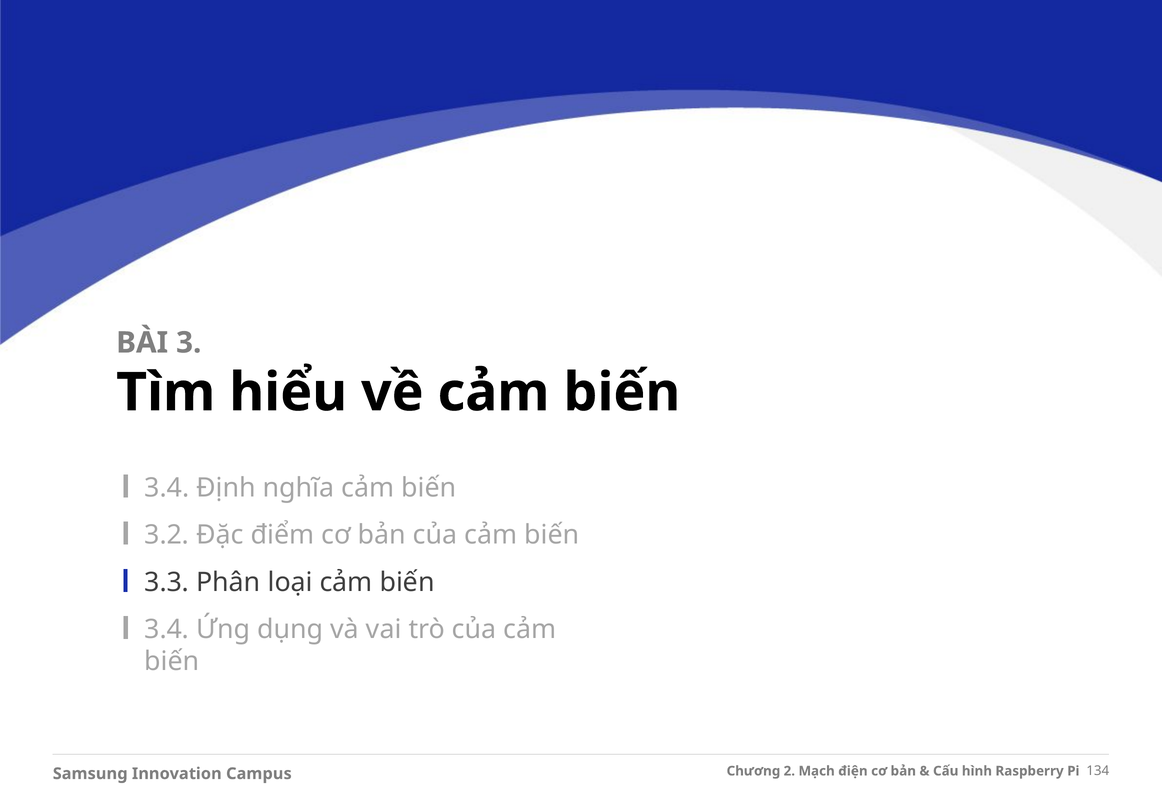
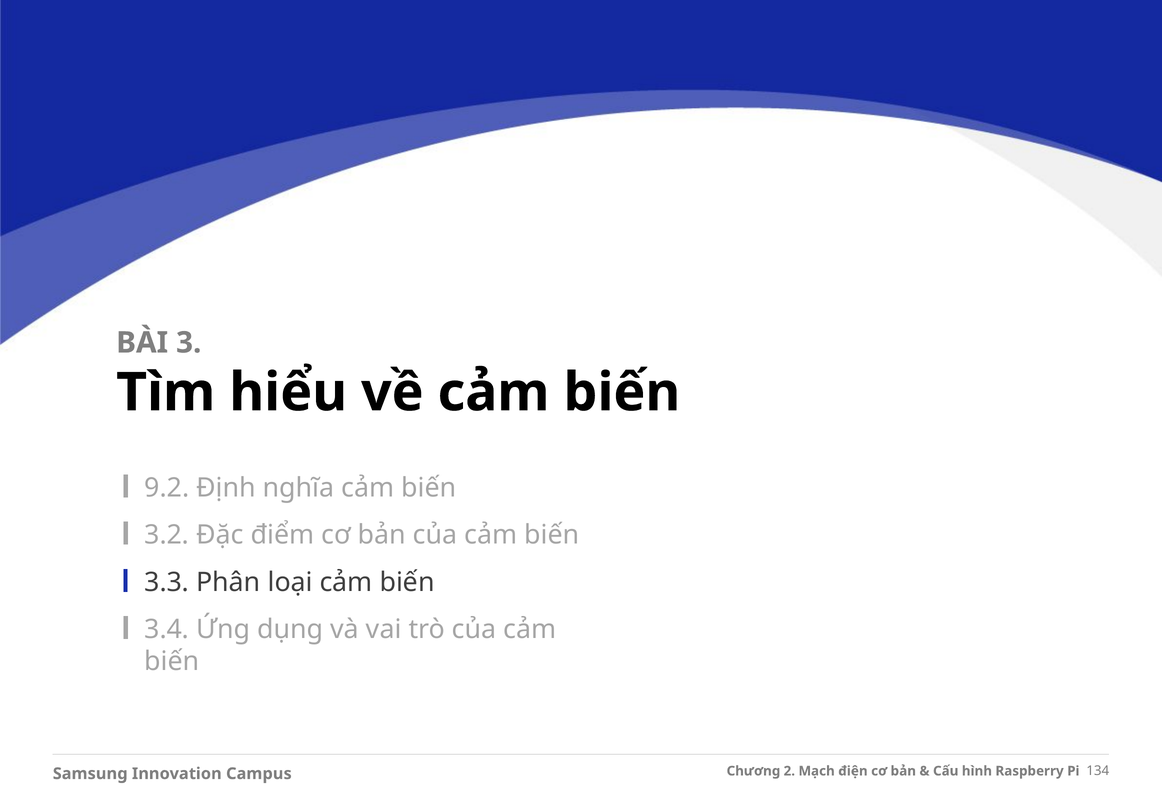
3.4: 3.4 -> 9.2 (167, 488)
